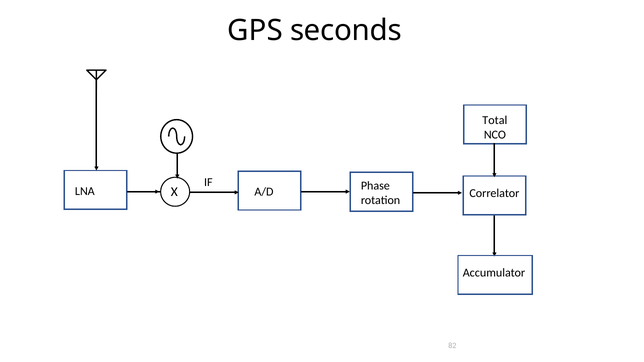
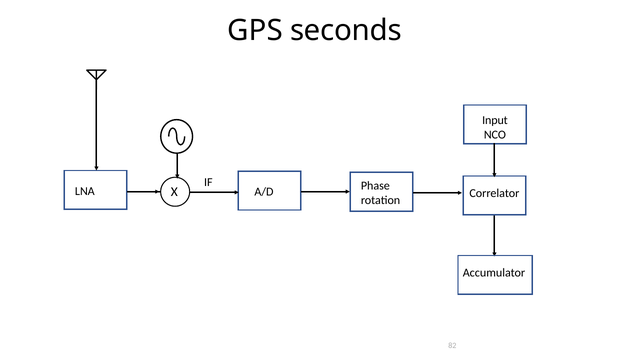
Total: Total -> Input (495, 120)
